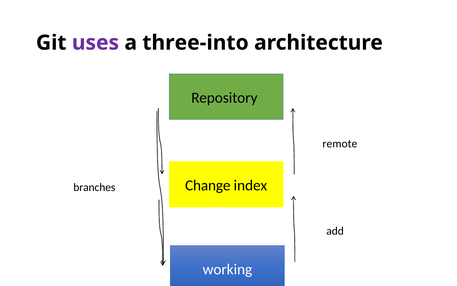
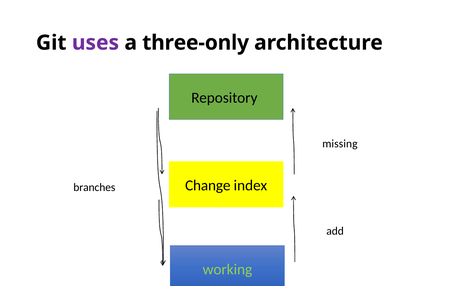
three-into: three-into -> three-only (196, 43)
remote: remote -> missing (340, 143)
working colour: white -> light green (227, 269)
